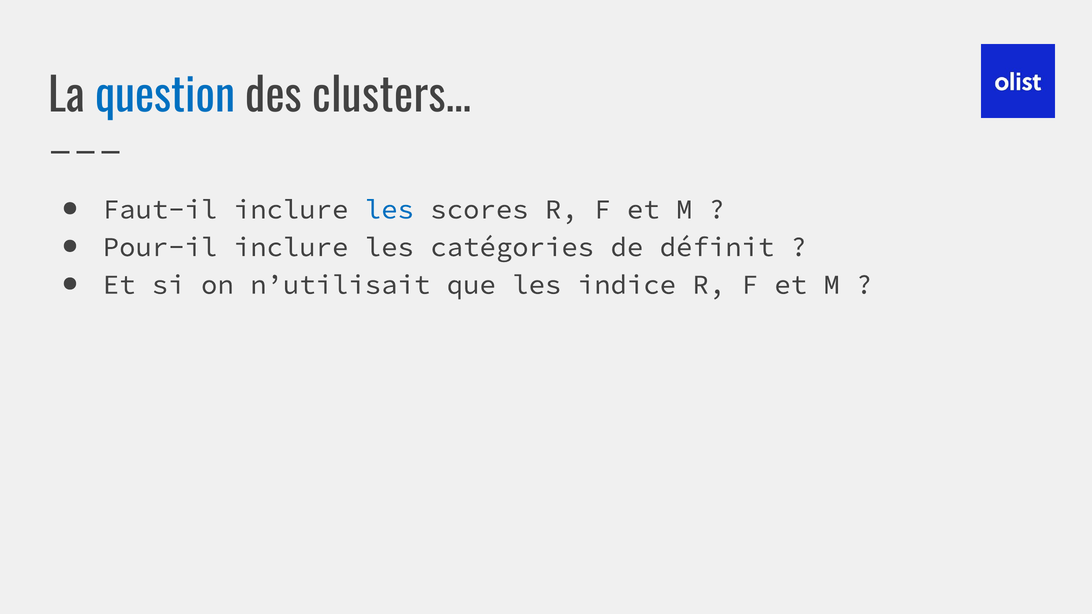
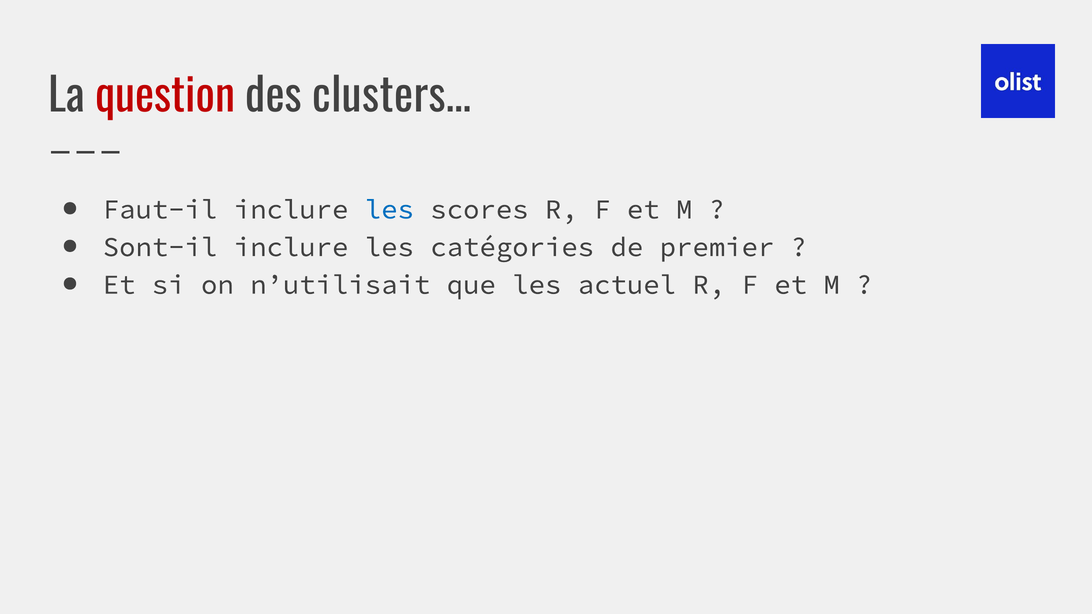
question colour: blue -> red (165, 97)
Pour-il: Pour-il -> Sont-il (160, 247)
définit: définit -> premier (717, 247)
indice: indice -> actuel (627, 285)
